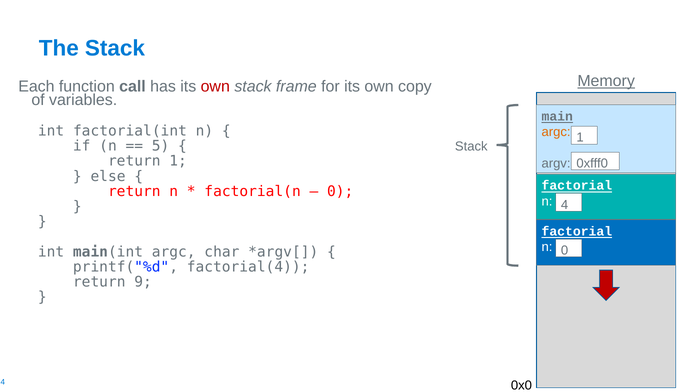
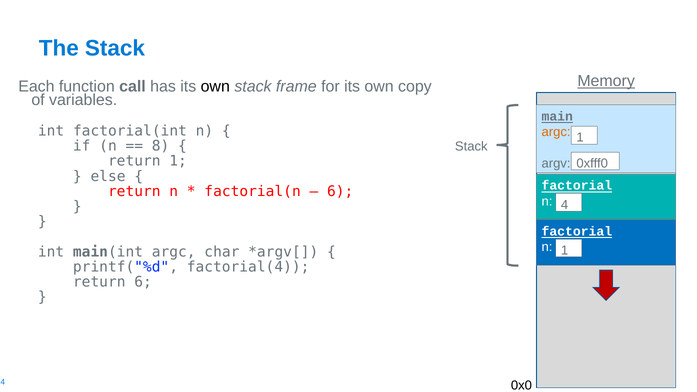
own colour: red -> black (215, 87)
5: 5 -> 8 (161, 146)
0: 0 -> 6 (340, 191)
0: 0 -> 1 (565, 251)
return 9: 9 -> 6 (143, 282)
